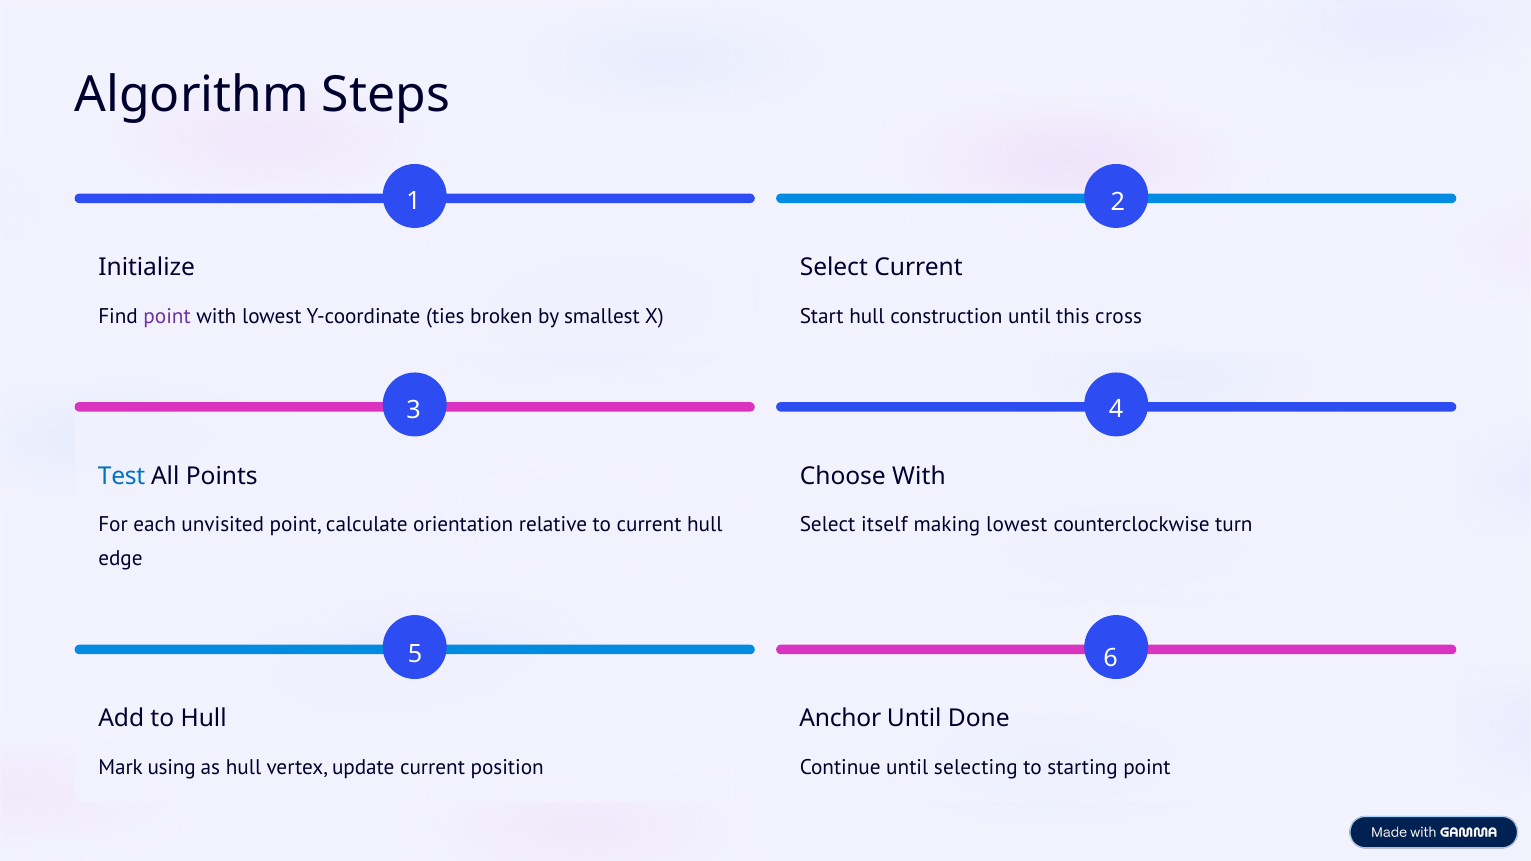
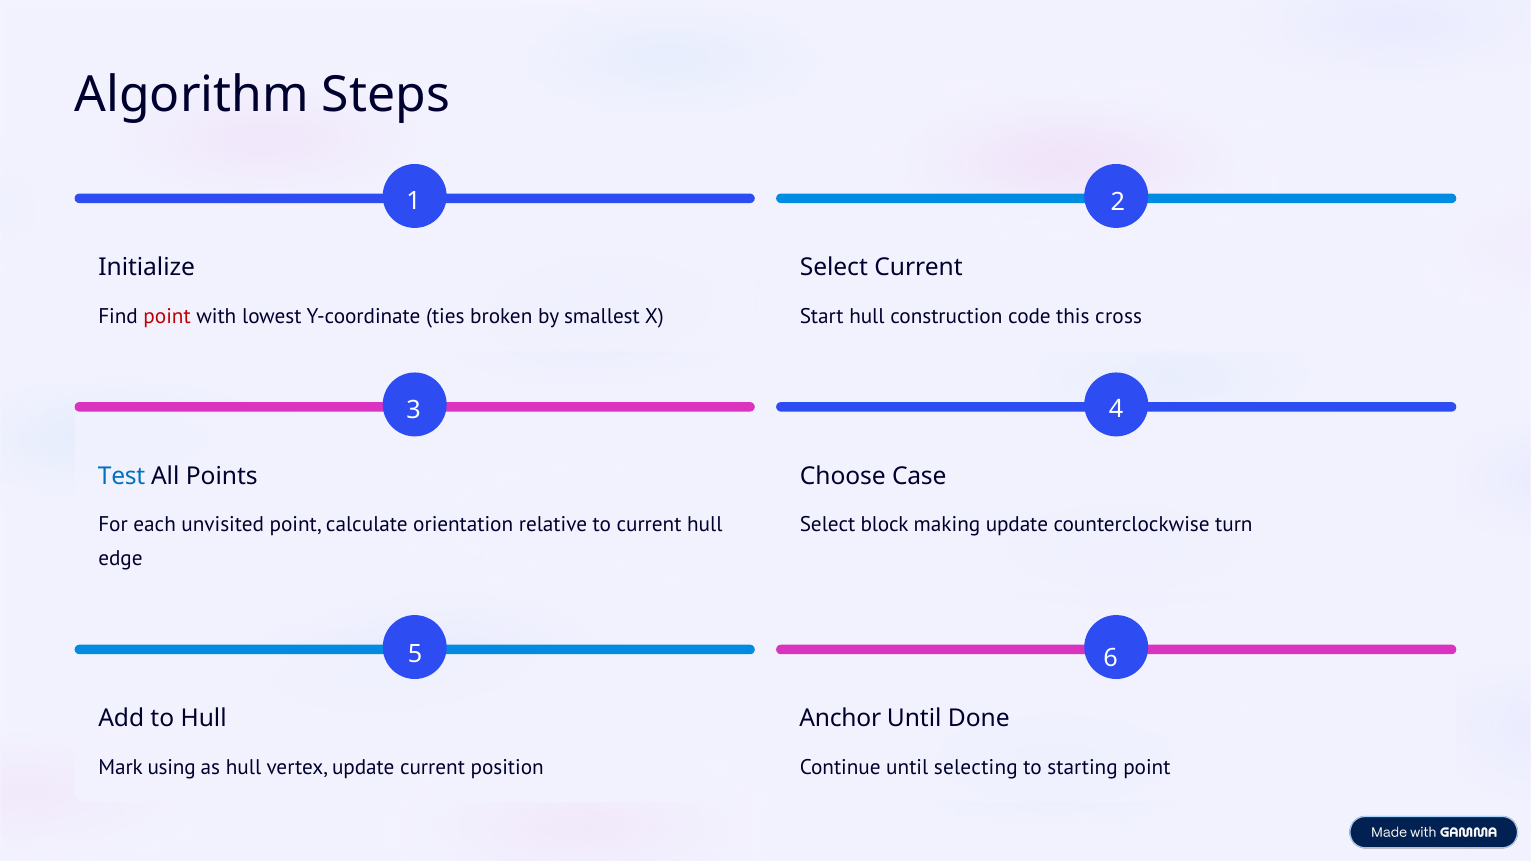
point colour: purple -> red (167, 316)
construction until: until -> code (1029, 316)
Choose With: With -> Case (919, 476)
itself: itself -> block (885, 525)
making lowest: lowest -> update (1017, 525)
